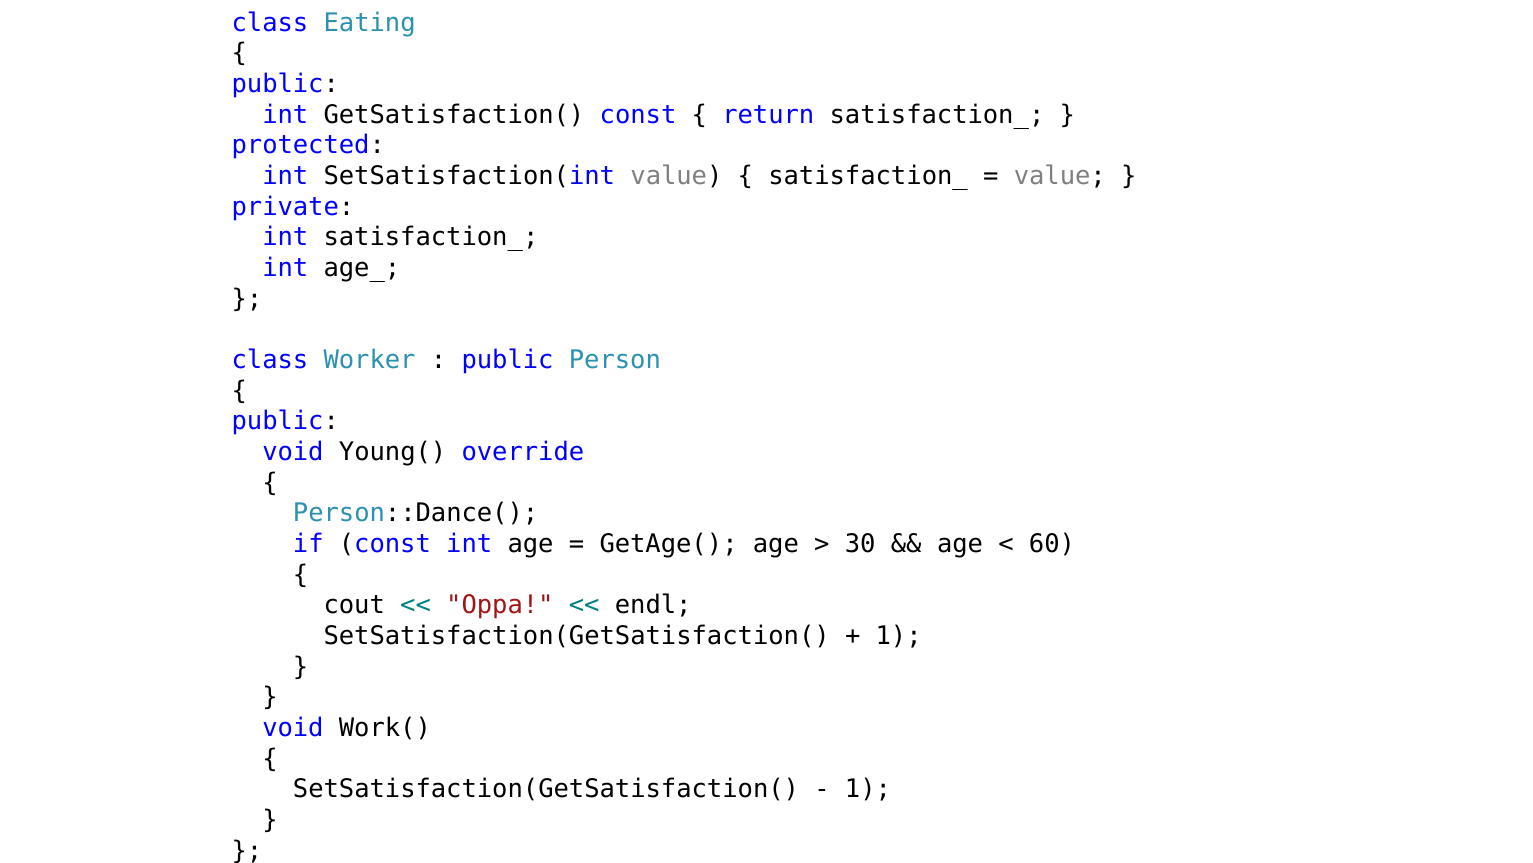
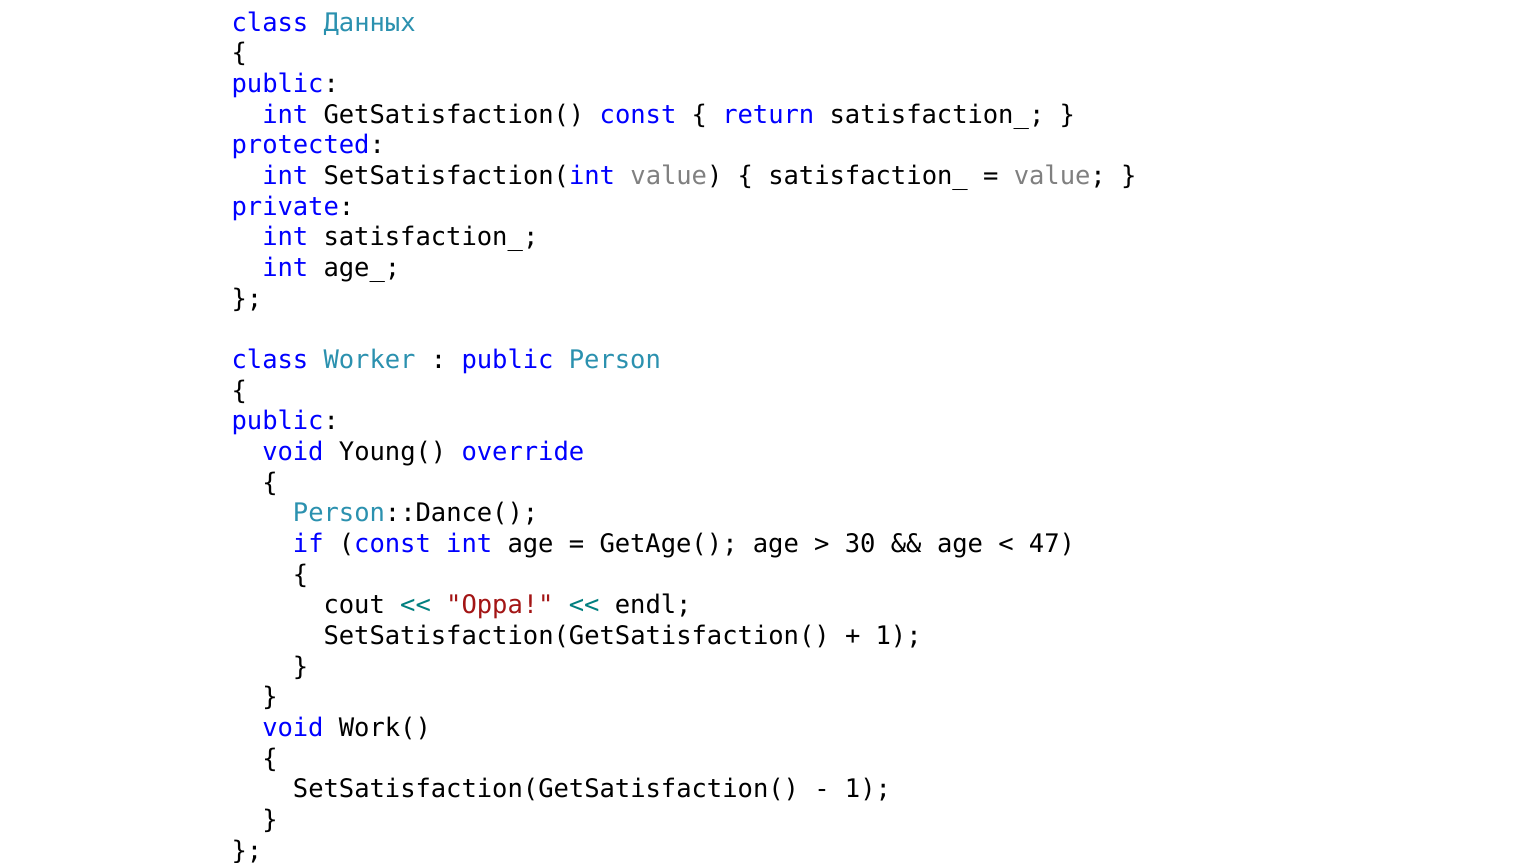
Eating: Eating -> Данных (370, 23)
60: 60 -> 47 (1052, 544)
